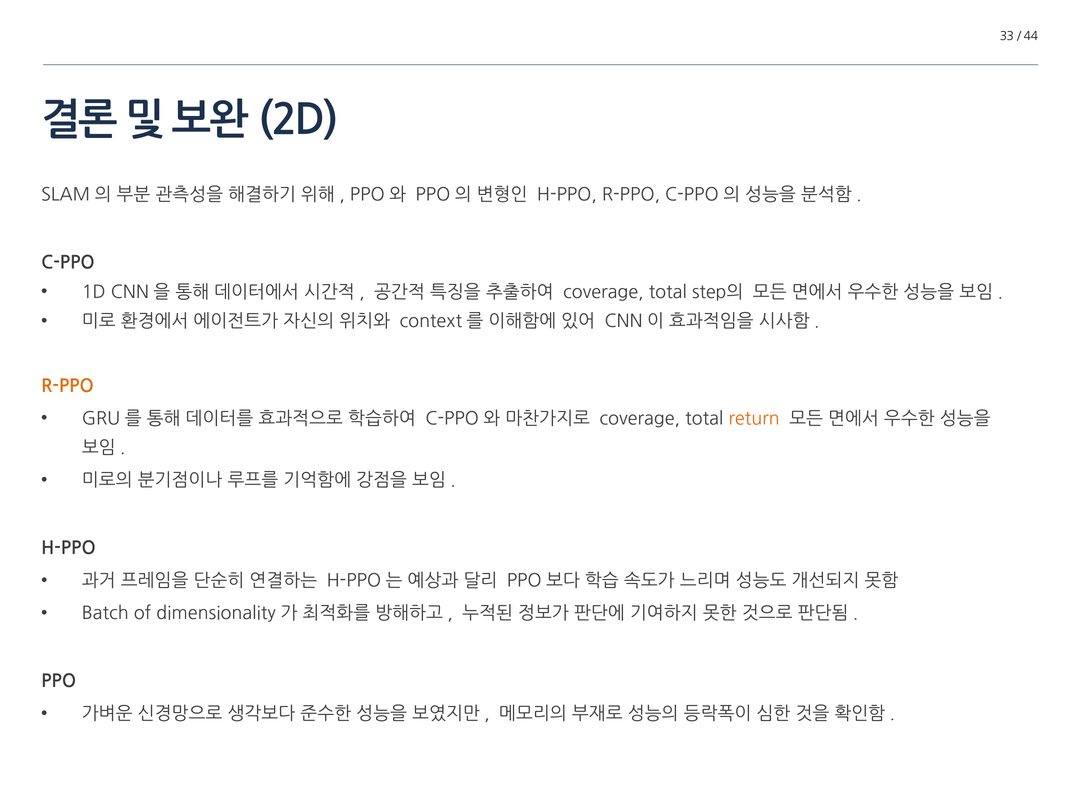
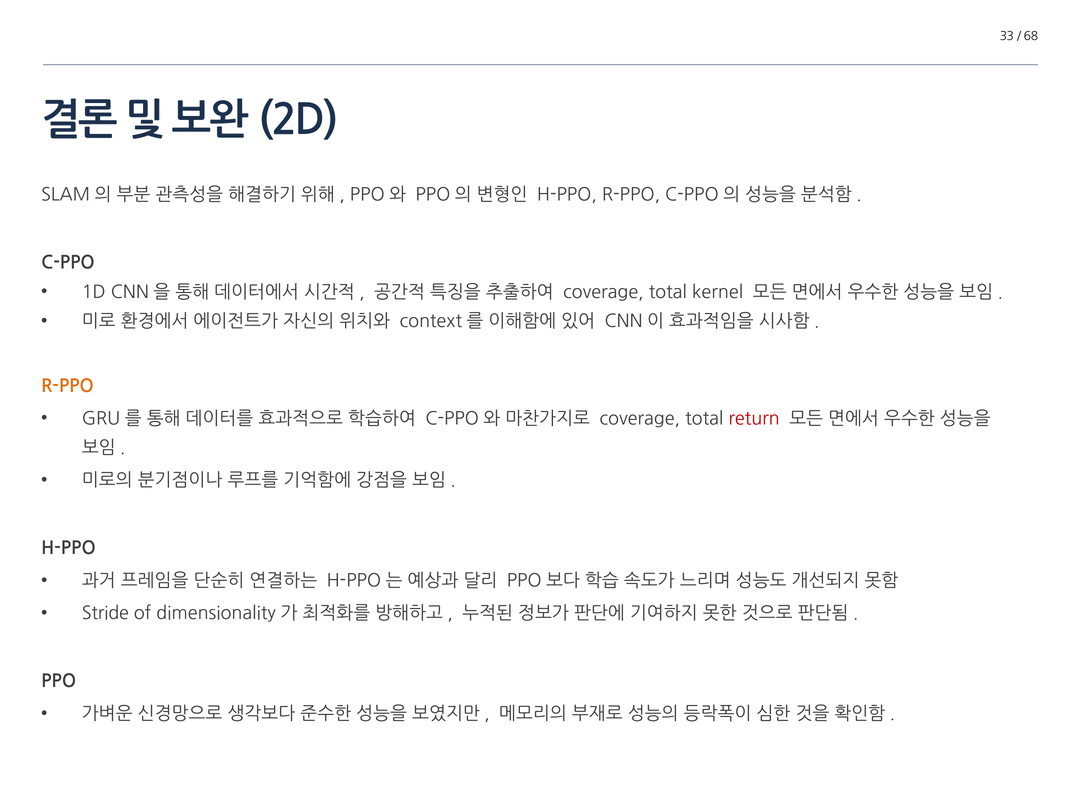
44: 44 -> 68 (1031, 36)
step의: step의 -> kernel (718, 292)
return colour: orange -> red (754, 418)
Batch: Batch -> Stride (105, 613)
